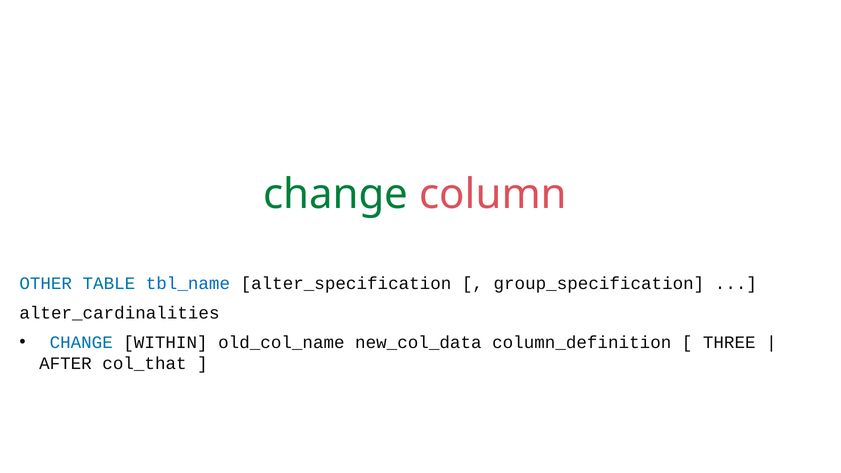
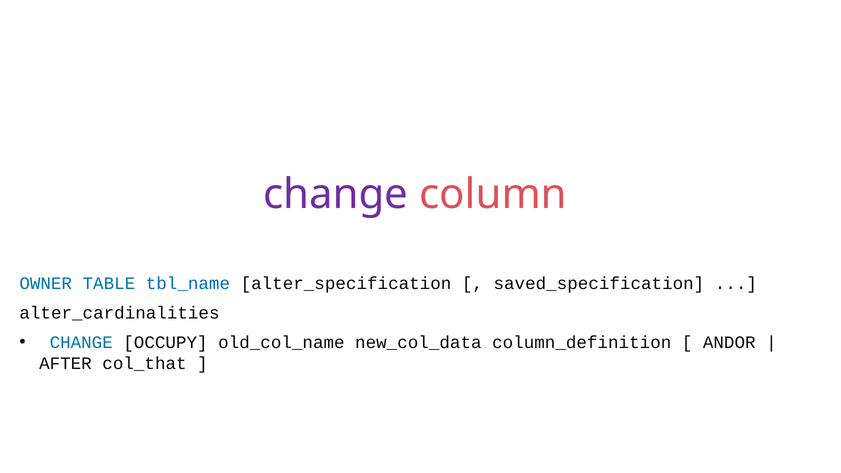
change colour: green -> purple (336, 194)
OTHER: OTHER -> OWNER (46, 284)
group_specification: group_specification -> saved_specification (599, 284)
WITHIN: WITHIN -> OCCUPY (165, 342)
THREE: THREE -> ANDOR (729, 342)
